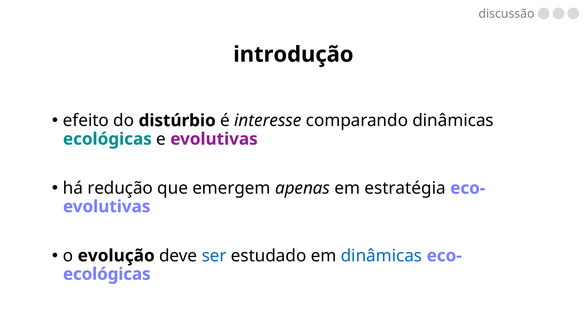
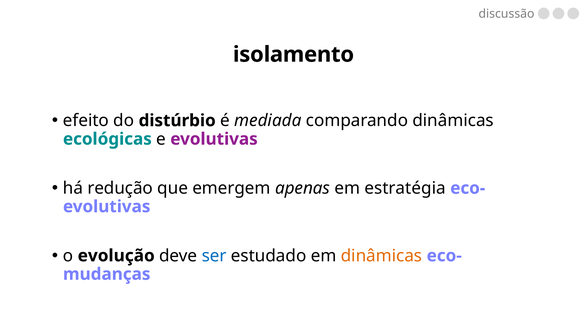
introdução: introdução -> isolamento (293, 54)
interesse: interesse -> mediada (268, 120)
dinâmicas colour: blue -> orange (381, 255)
ecológicas: ecológicas -> mudanças (107, 274)
